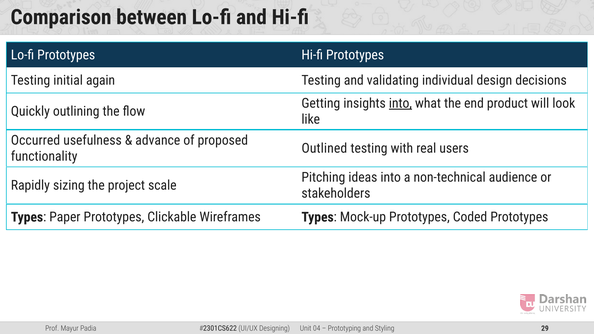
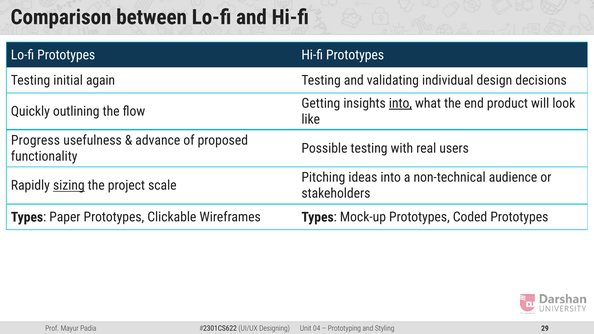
Occurred: Occurred -> Progress (35, 140)
Outlined: Outlined -> Possible (324, 148)
sizing underline: none -> present (69, 186)
